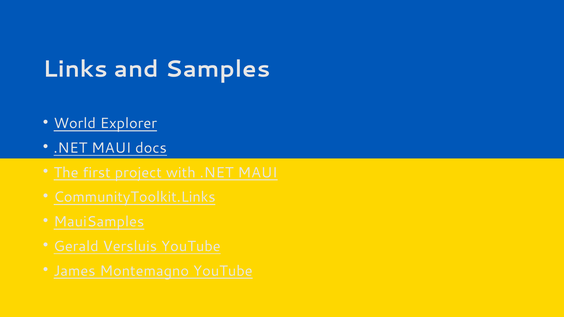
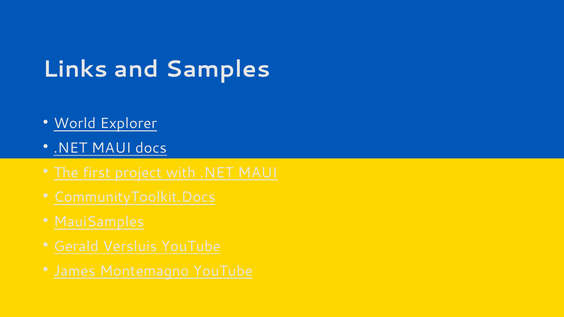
CommunityToolkit.Links: CommunityToolkit.Links -> CommunityToolkit.Docs (135, 197)
